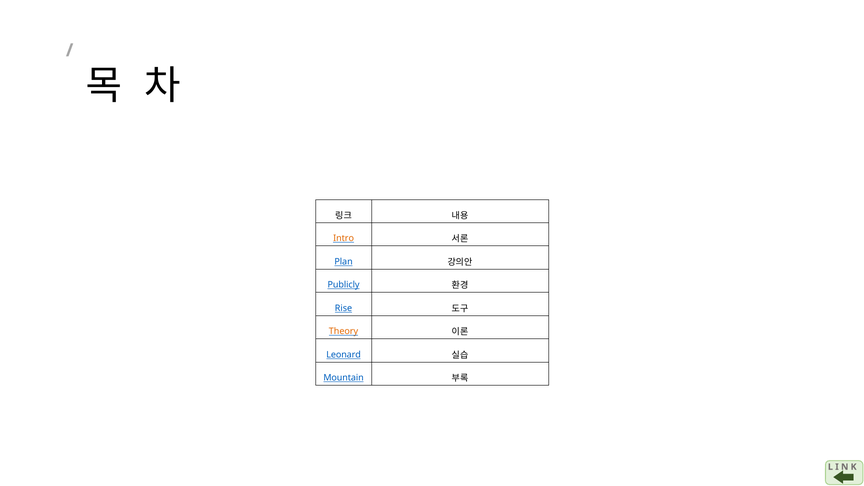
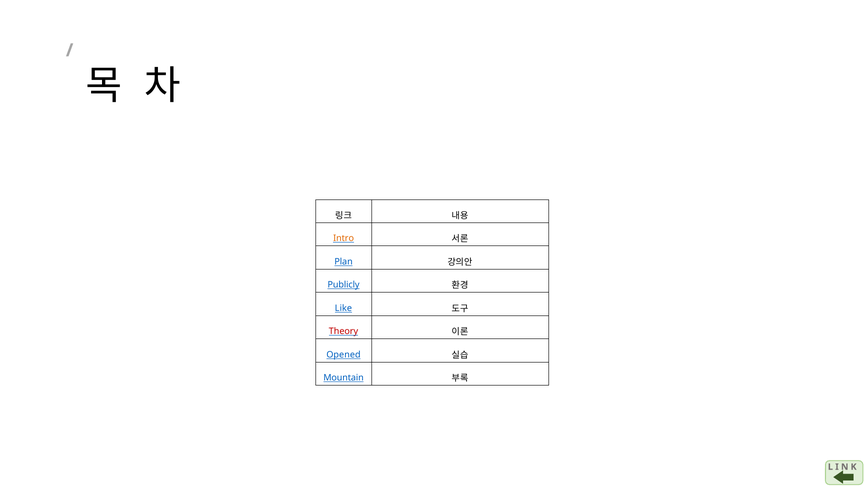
Rise: Rise -> Like (343, 308)
Theory colour: orange -> red (343, 331)
Leonard: Leonard -> Opened (343, 355)
